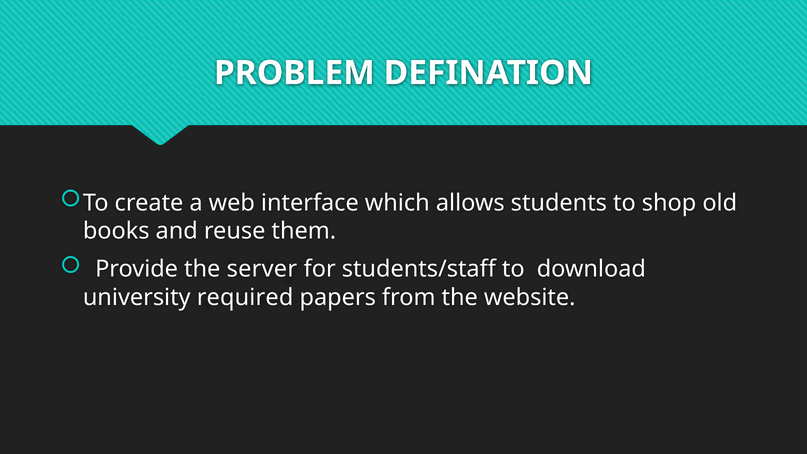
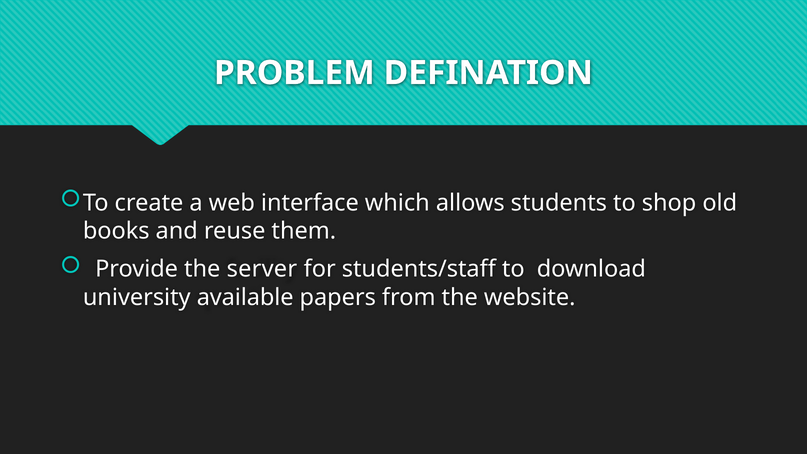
required: required -> available (245, 297)
